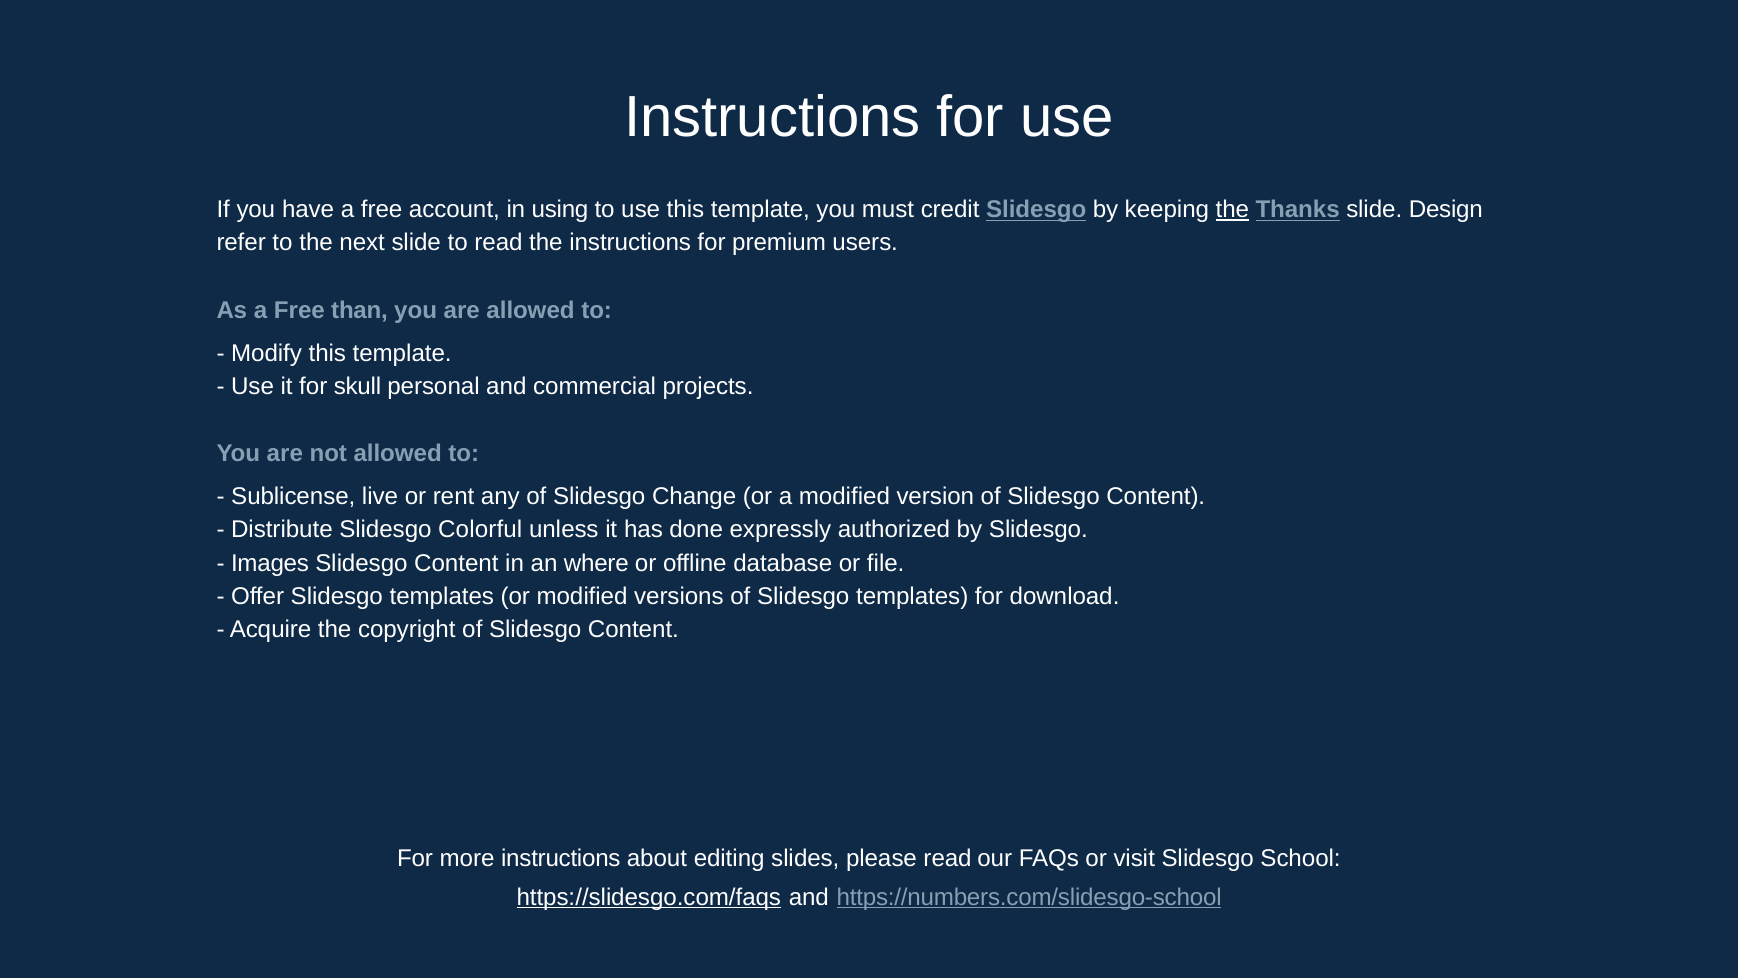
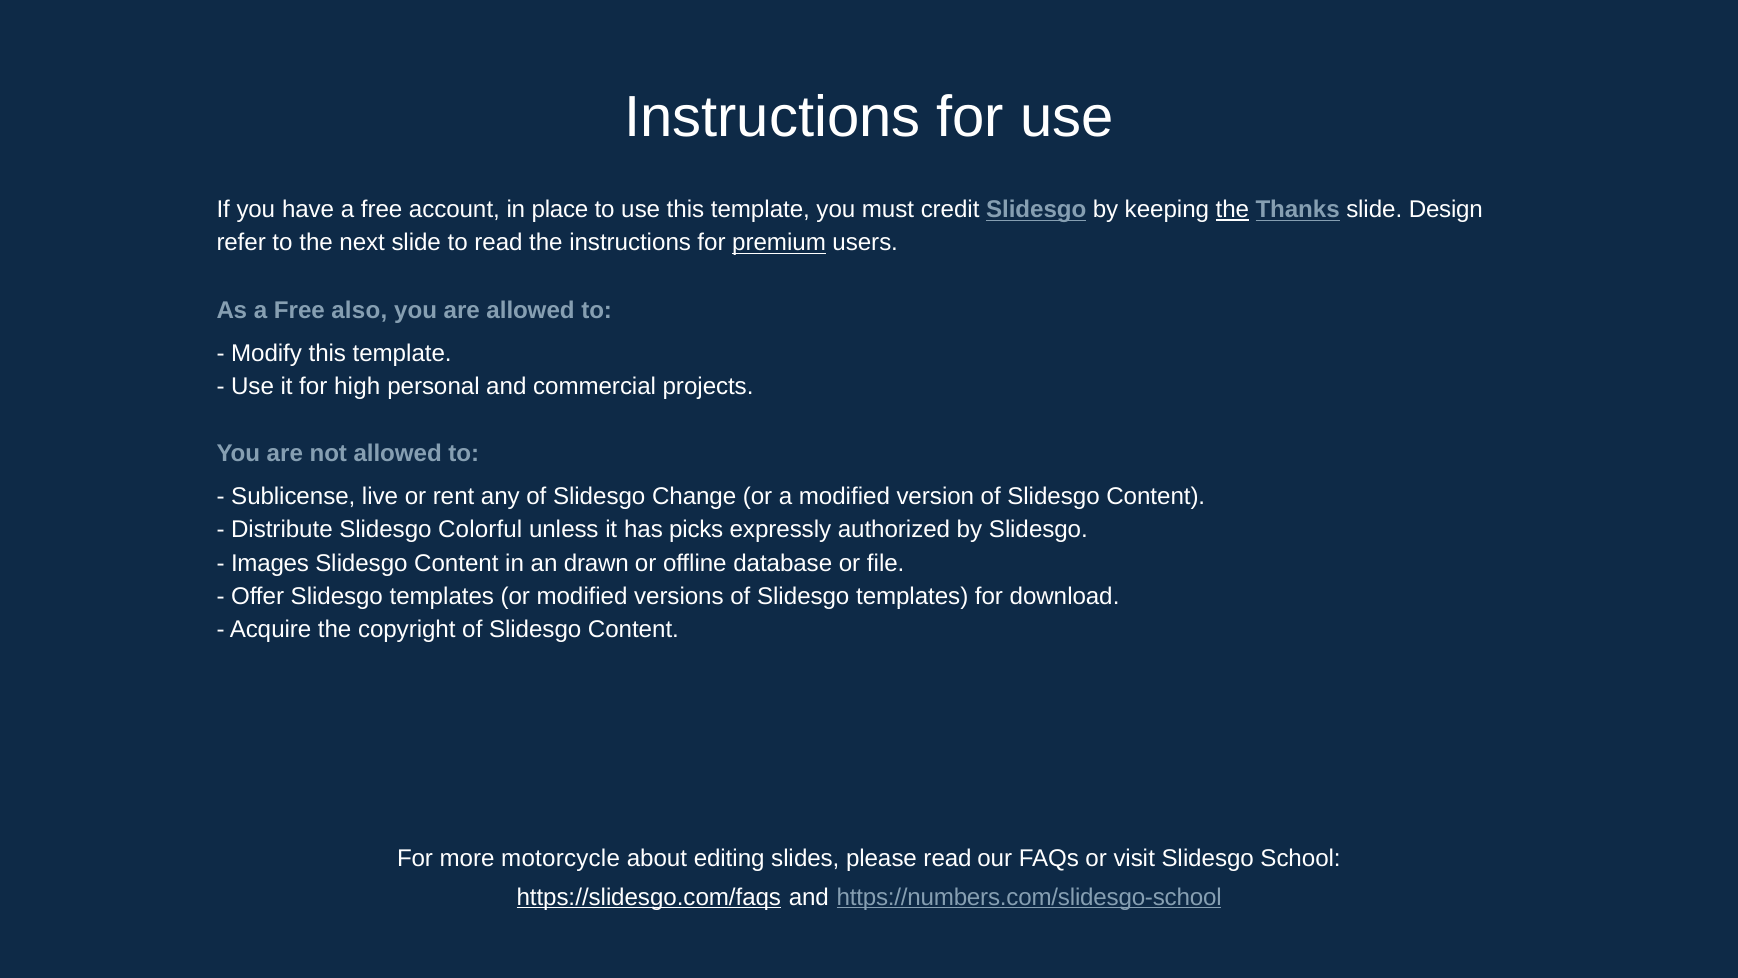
using: using -> place (560, 209)
premium underline: none -> present (779, 243)
than: than -> also (359, 310)
skull: skull -> high (357, 386)
done: done -> picks (696, 530)
where: where -> drawn (596, 563)
more instructions: instructions -> motorcycle (561, 858)
